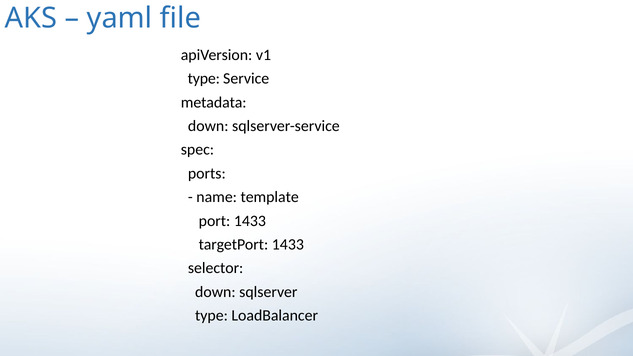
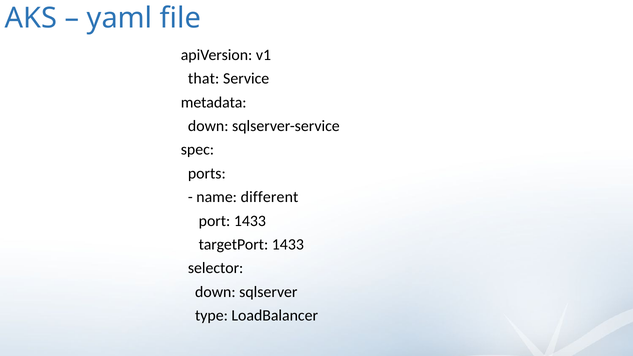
type: type -> that (204, 79)
template: template -> different (270, 197)
